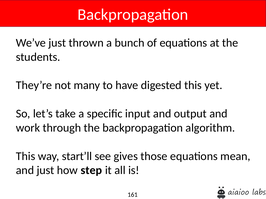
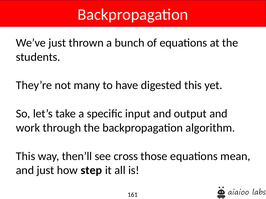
start’ll: start’ll -> then’ll (77, 157)
gives: gives -> cross (126, 157)
